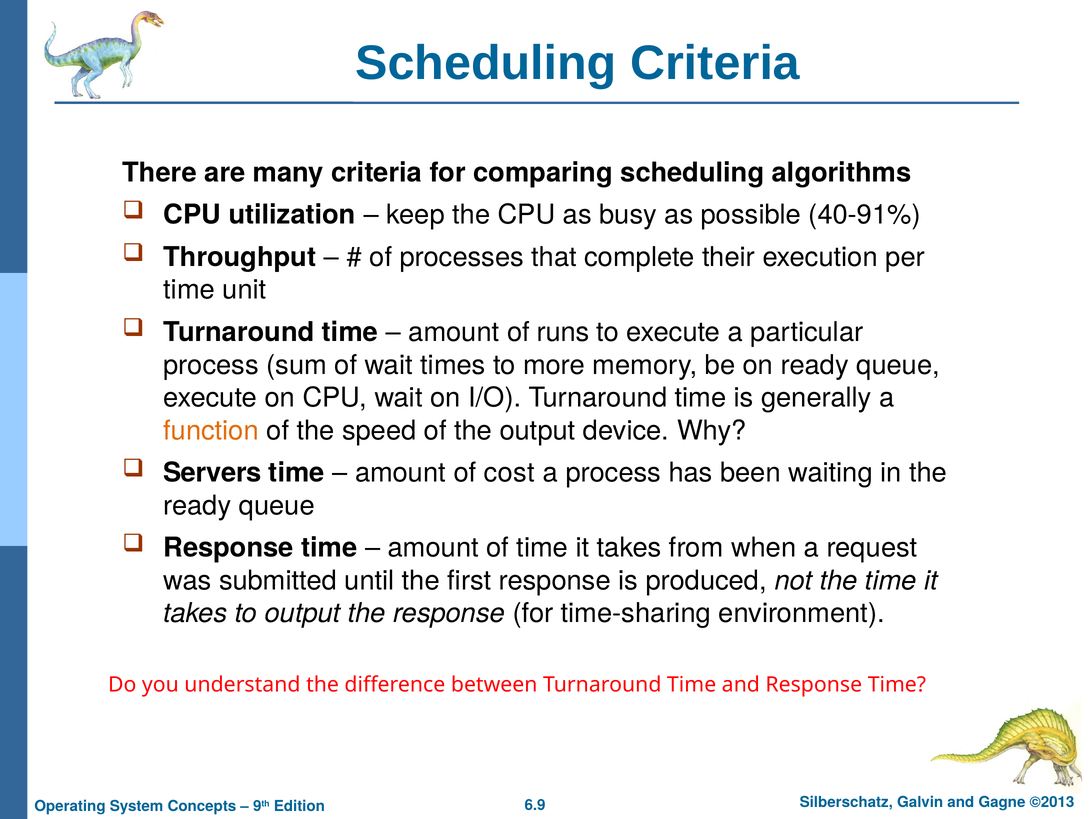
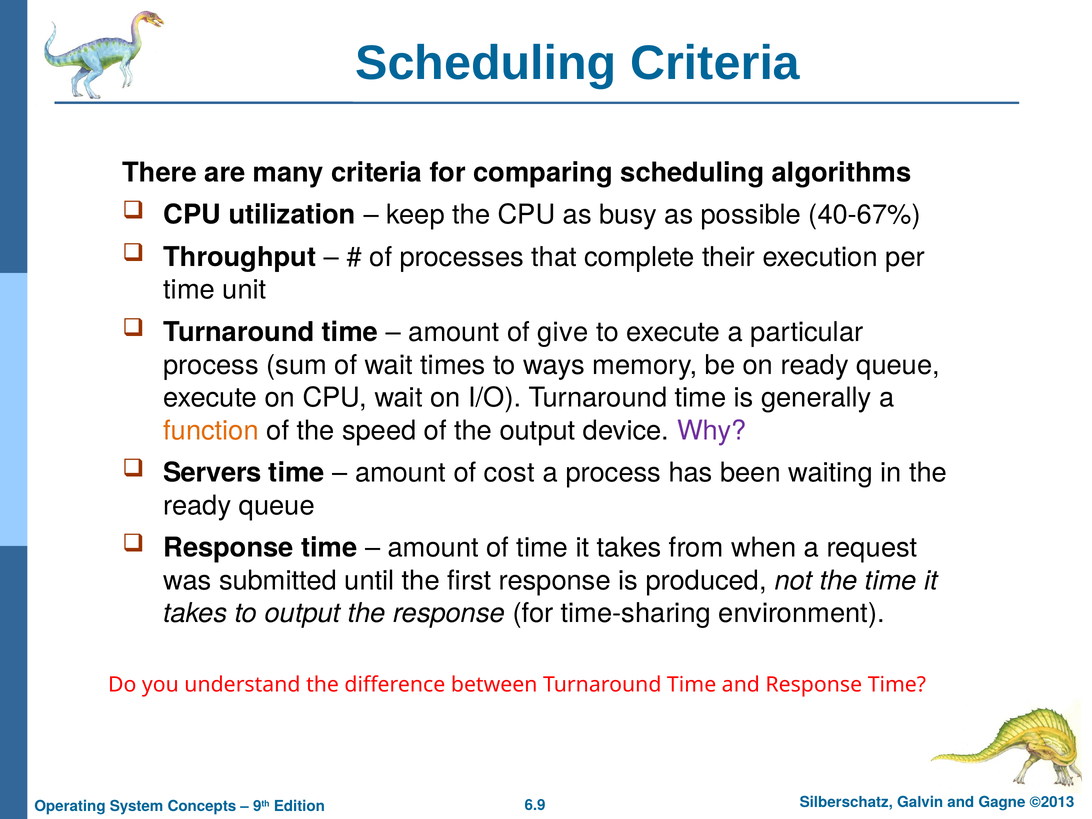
40-91%: 40-91% -> 40-67% (865, 215)
runs: runs -> give (563, 332)
more: more -> ways (554, 365)
Why colour: black -> purple (712, 431)
